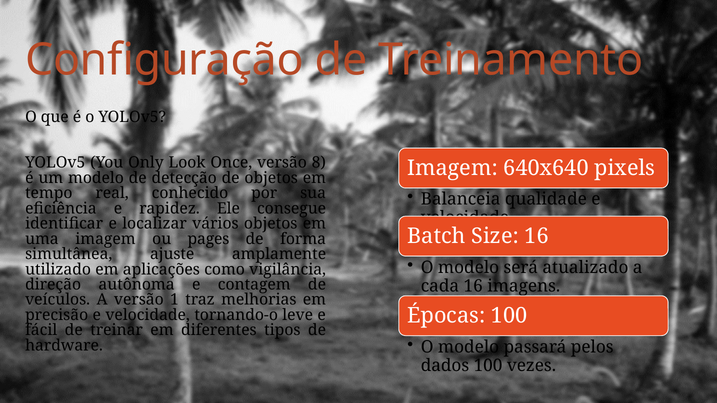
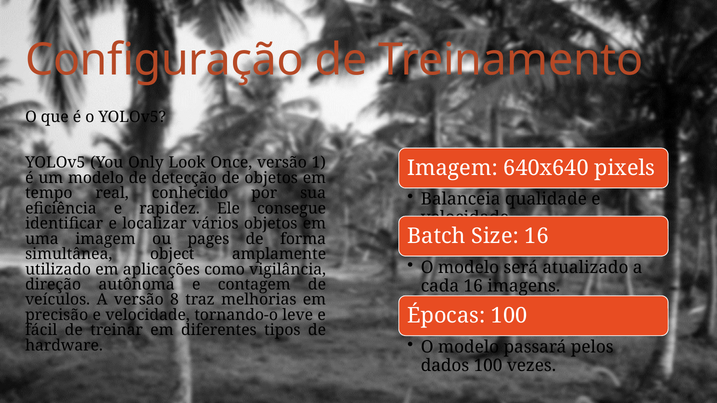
8: 8 -> 1 (319, 163)
ajuste: ajuste -> object (172, 254)
1: 1 -> 8 (175, 300)
